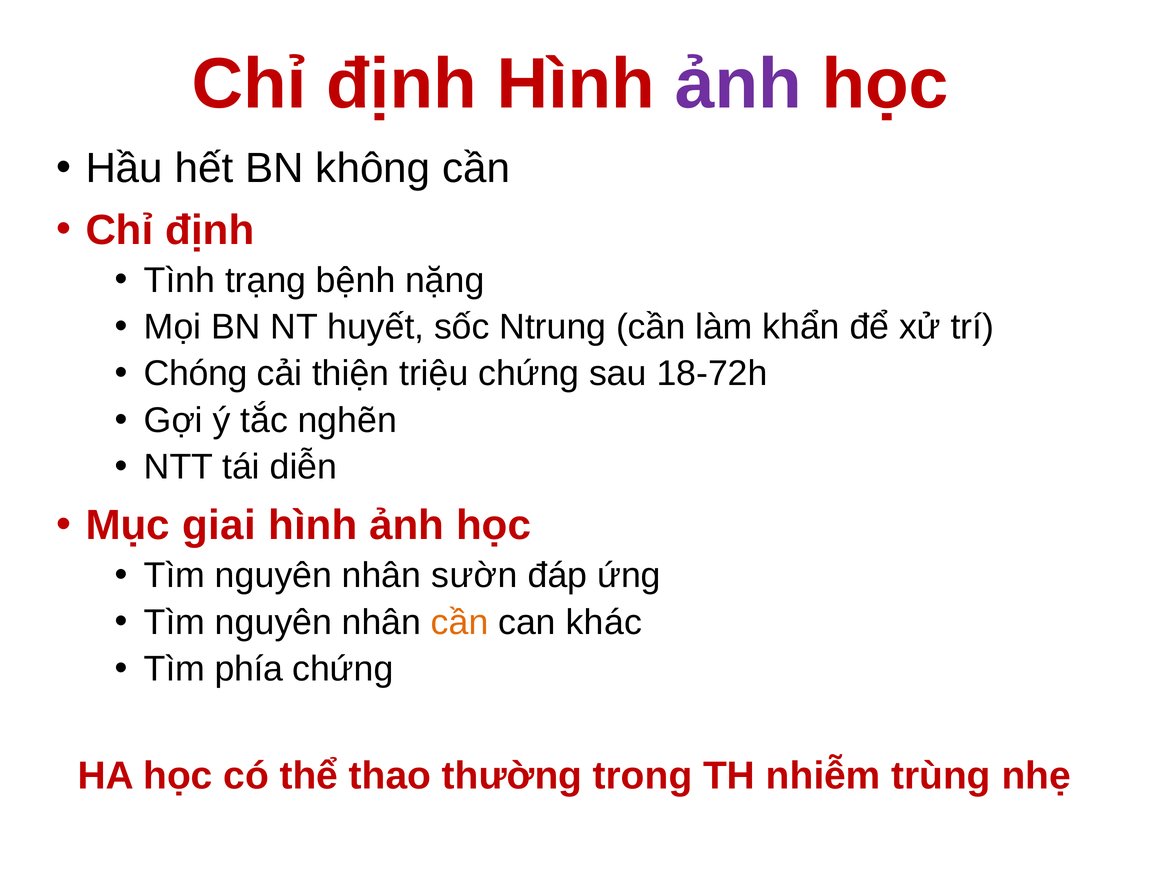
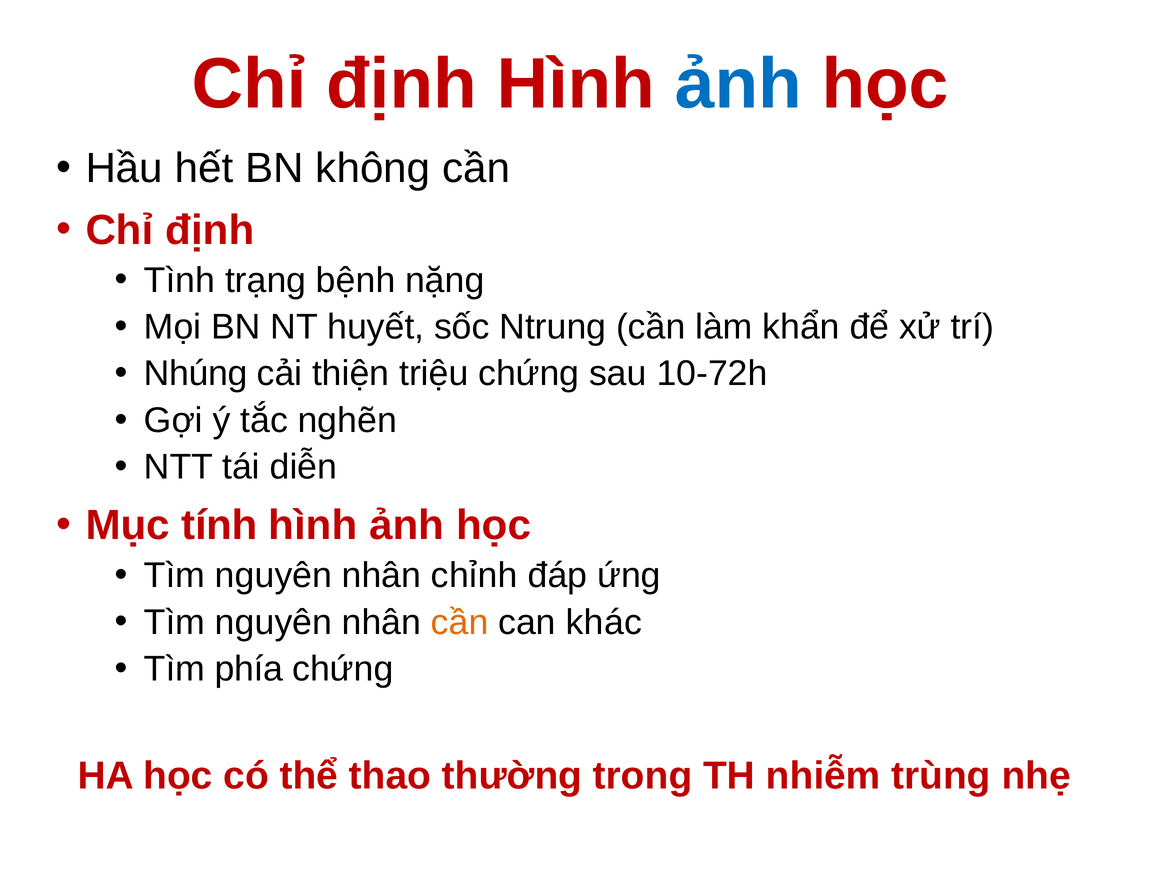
ảnh colour: purple -> blue (738, 84)
Chóng: Chóng -> Nhúng (196, 374)
18-72h: 18-72h -> 10-72h (712, 374)
giai: giai -> tính (219, 525)
sườn: sườn -> chỉnh (474, 575)
